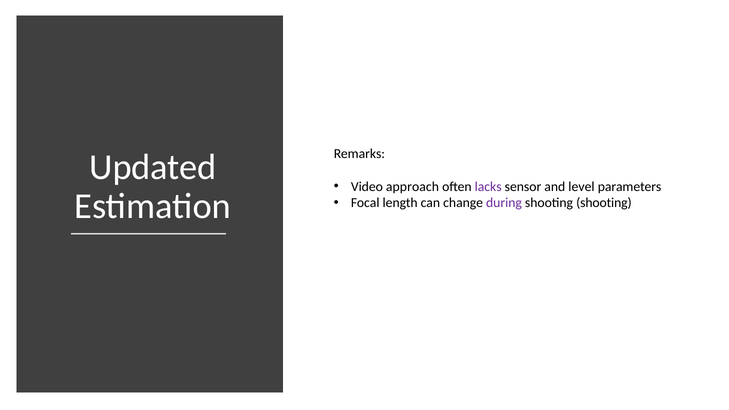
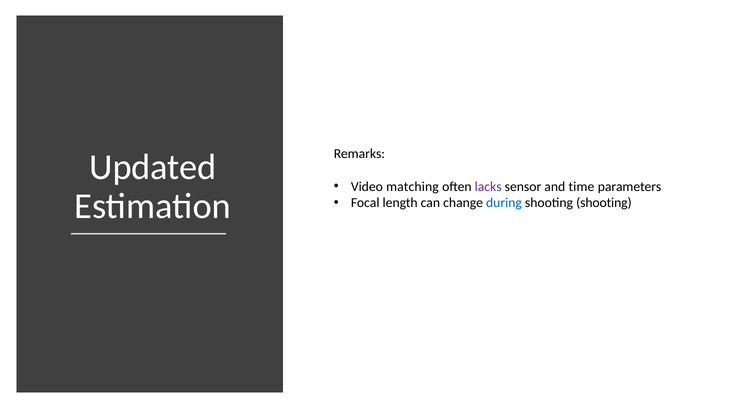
approach: approach -> matching (412, 187)
level: level -> time (581, 187)
during colour: purple -> blue (504, 203)
